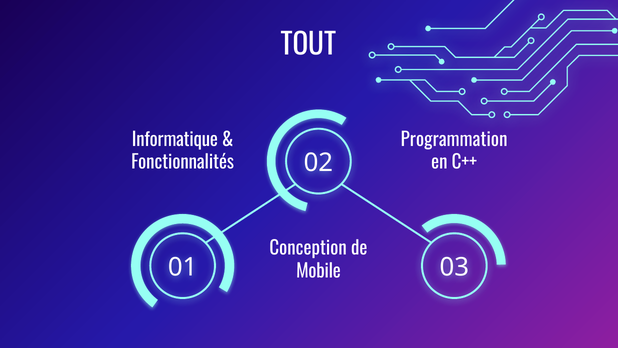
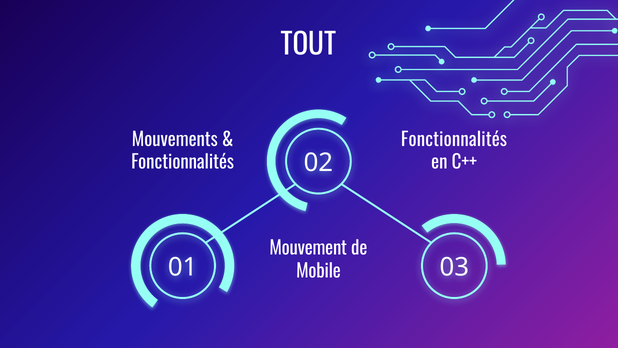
Informatique: Informatique -> Mouvements (175, 140)
Programmation: Programmation -> Fonctionnalités (454, 140)
Conception: Conception -> Mouvement (308, 248)
